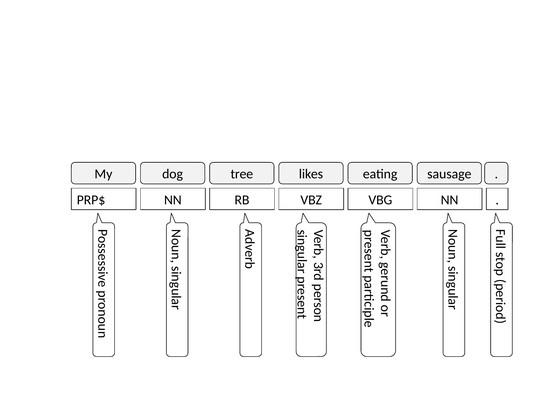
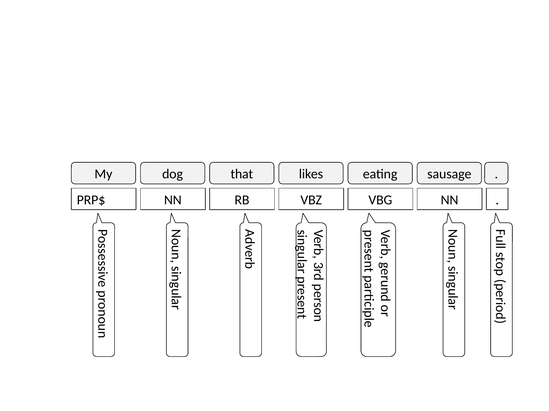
tree: tree -> that (242, 174)
